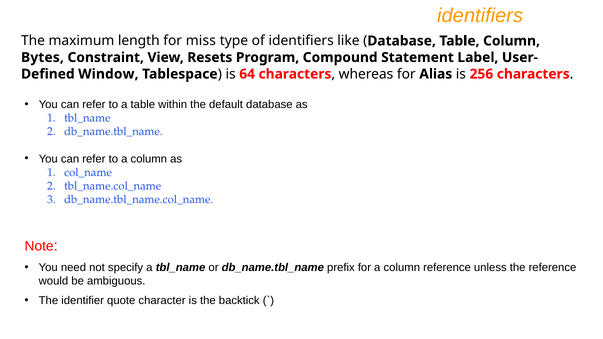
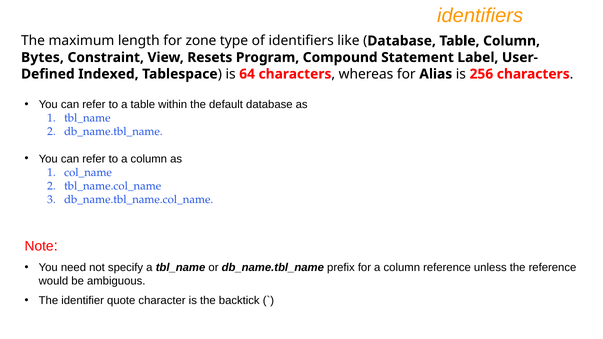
miss: miss -> zone (201, 41)
Window: Window -> Indexed (108, 74)
